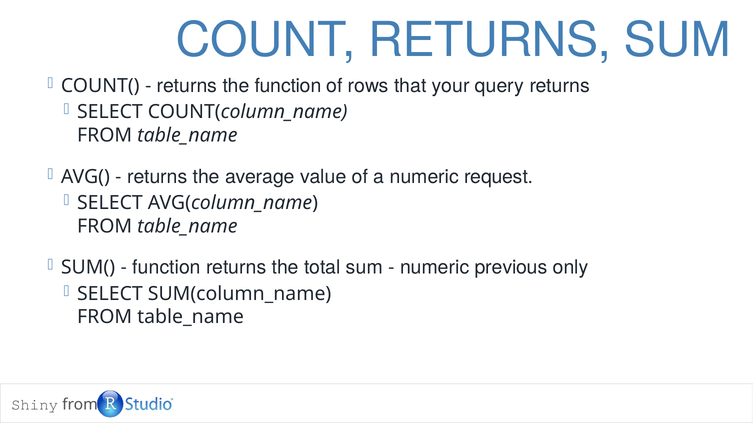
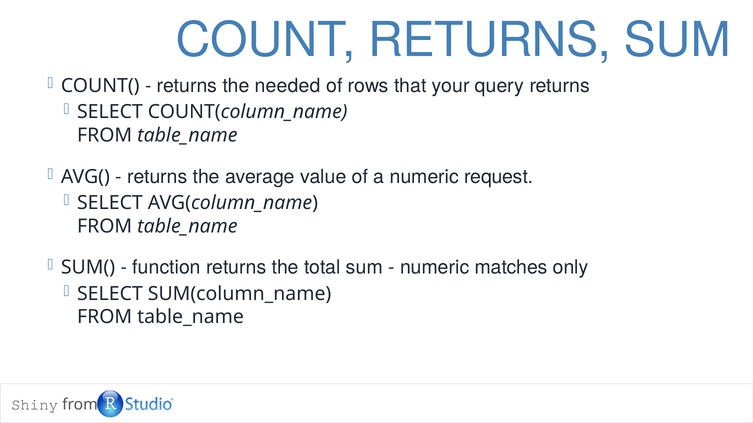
the function: function -> needed (288, 86)
previous: previous -> matches (511, 268)
